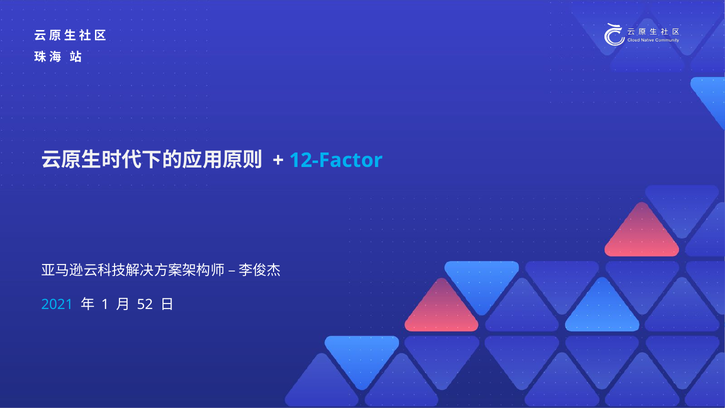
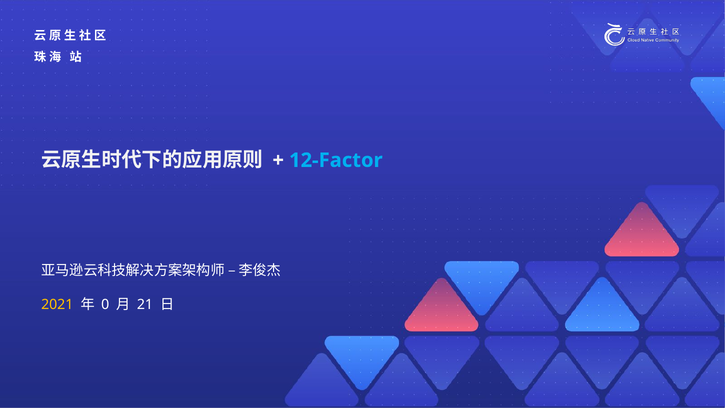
2021 colour: light blue -> yellow (57, 304)
1: 1 -> 0 (105, 304)
52: 52 -> 21 (145, 304)
